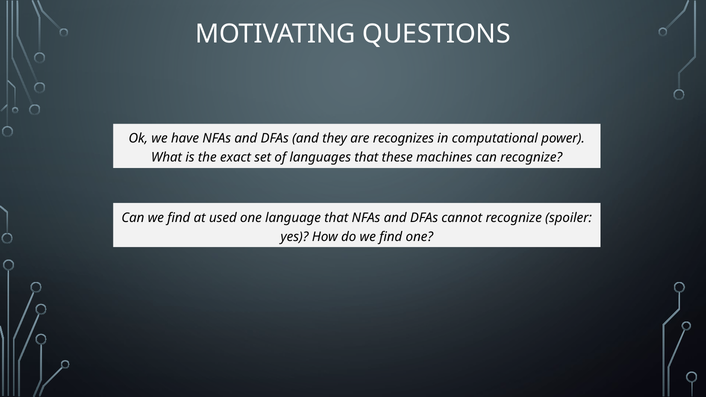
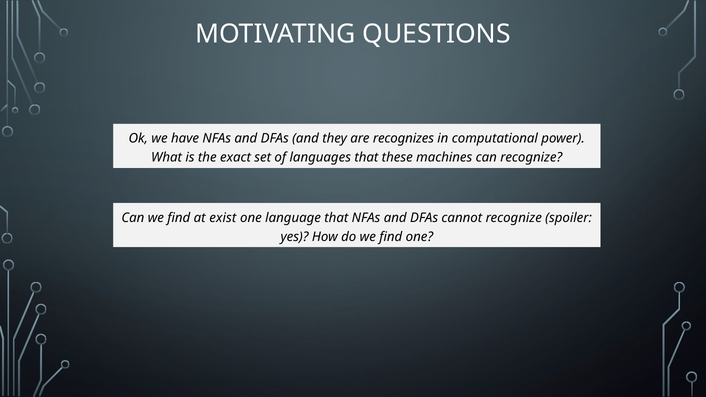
used: used -> exist (223, 218)
